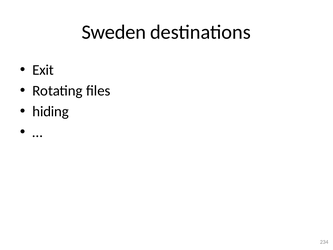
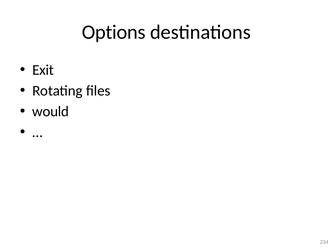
Sweden: Sweden -> Options (114, 32)
hiding: hiding -> would (51, 111)
